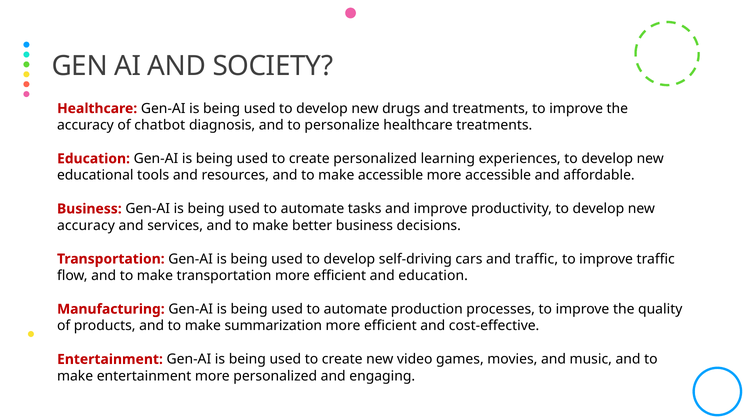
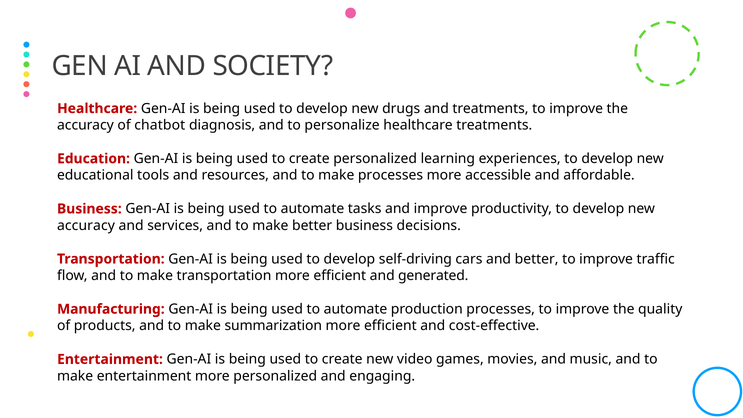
make accessible: accessible -> processes (391, 175)
and traffic: traffic -> better (537, 259)
and education: education -> generated (433, 276)
